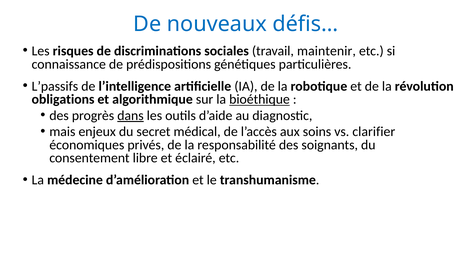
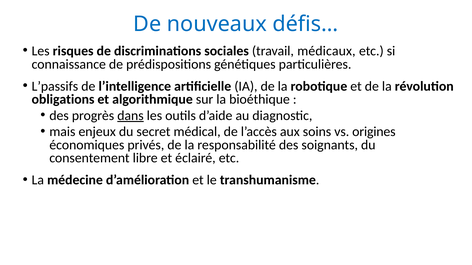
maintenir: maintenir -> médicaux (326, 51)
bioéthique underline: present -> none (260, 100)
clarifier: clarifier -> origines (374, 132)
